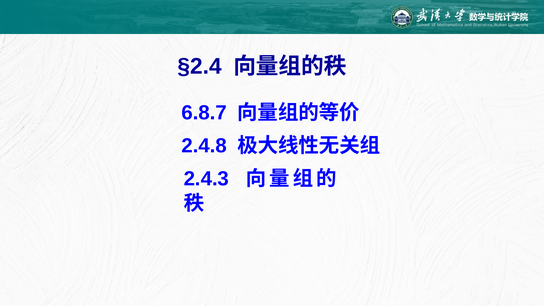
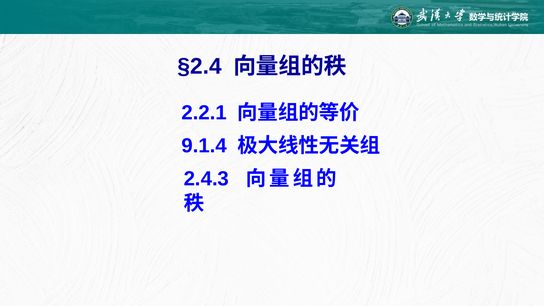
6.8.7: 6.8.7 -> 2.2.1 (204, 113)
2.4.8: 2.4.8 -> 9.1.4 (204, 146)
